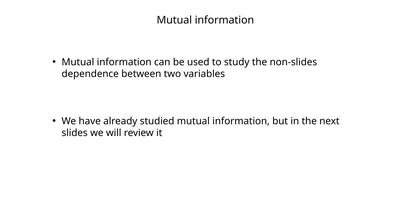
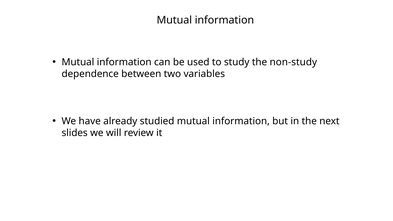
non-slides: non-slides -> non-study (293, 62)
